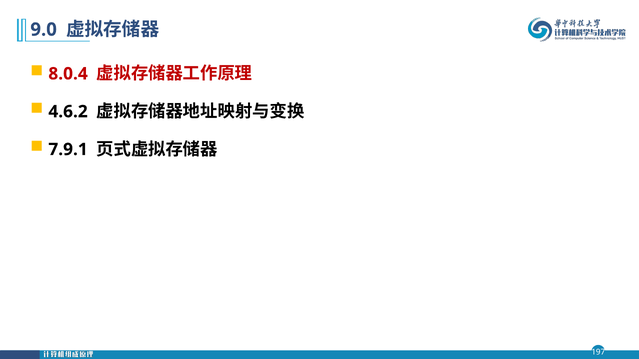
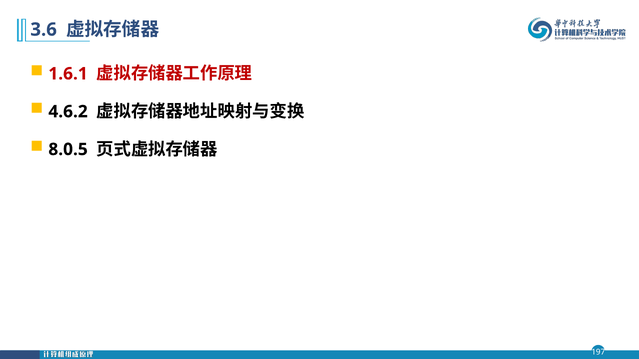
9.0: 9.0 -> 3.6 (44, 30)
8.0.4: 8.0.4 -> 1.6.1 (68, 74)
7.9.1: 7.9.1 -> 8.0.5 (68, 150)
